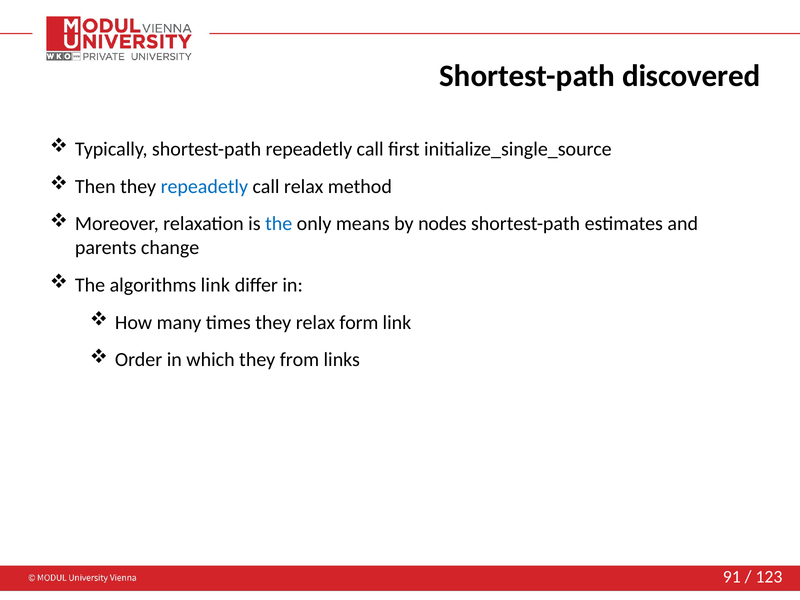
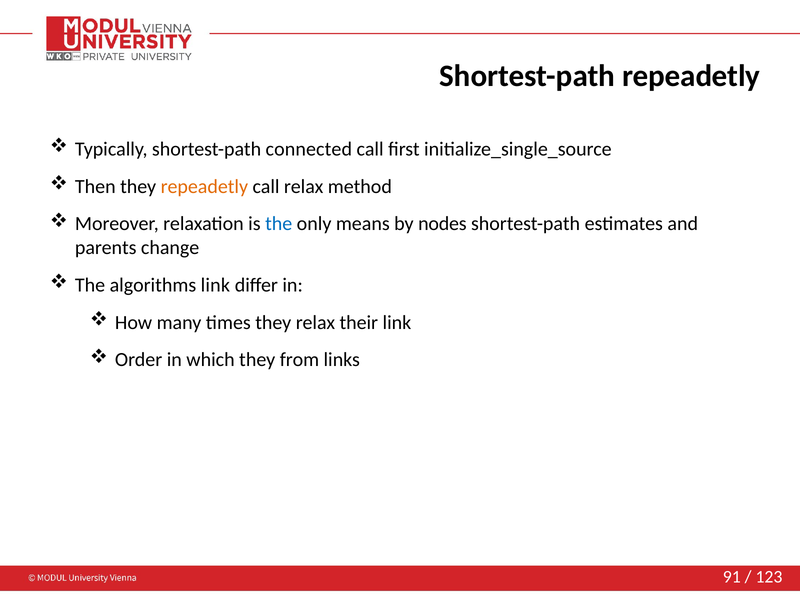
Shortest-path discovered: discovered -> repeadetly (691, 76)
shortest-path repeadetly: repeadetly -> connected (309, 149)
repeadetly colour: blue -> orange (204, 186)
form: form -> their (359, 323)
